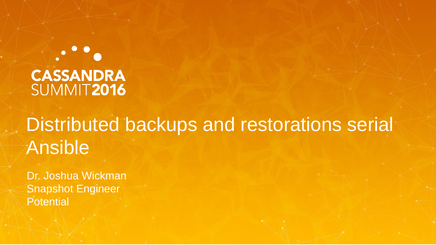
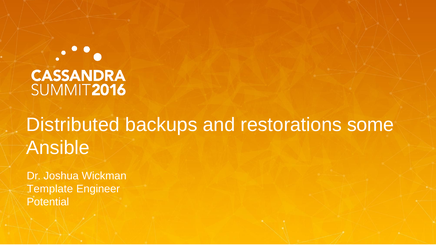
serial: serial -> some (370, 125)
Snapshot: Snapshot -> Template (50, 189)
